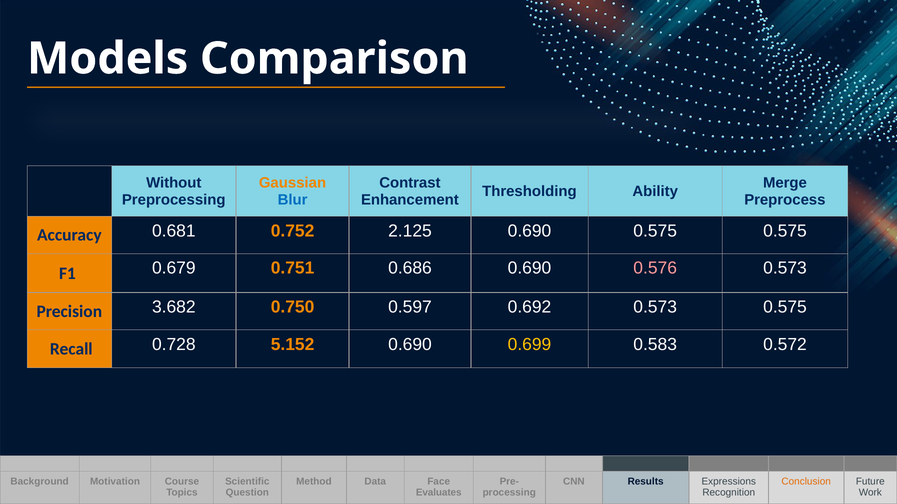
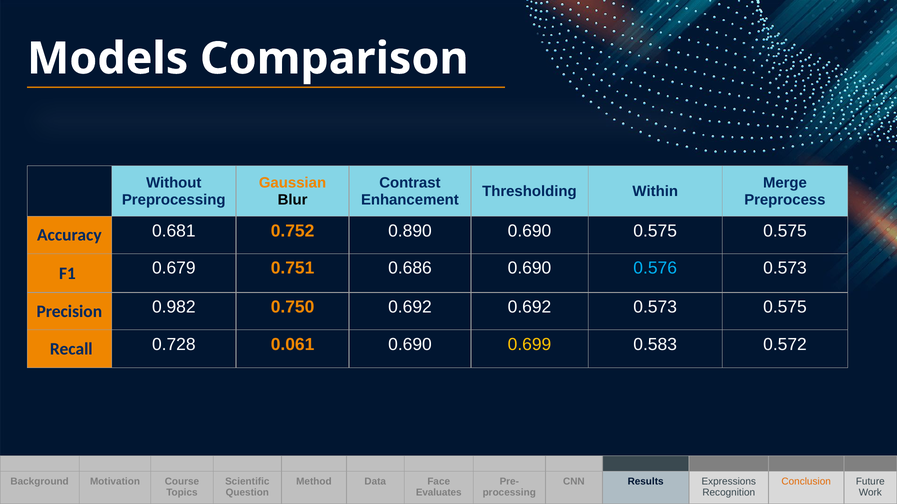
Ability: Ability -> Within (655, 192)
Blur colour: blue -> black (293, 200)
2.125: 2.125 -> 0.890 (410, 231)
0.576 colour: pink -> light blue (655, 269)
3.682: 3.682 -> 0.982 (174, 307)
0.750 0.597: 0.597 -> 0.692 (410, 307)
5.152: 5.152 -> 0.061 (293, 345)
